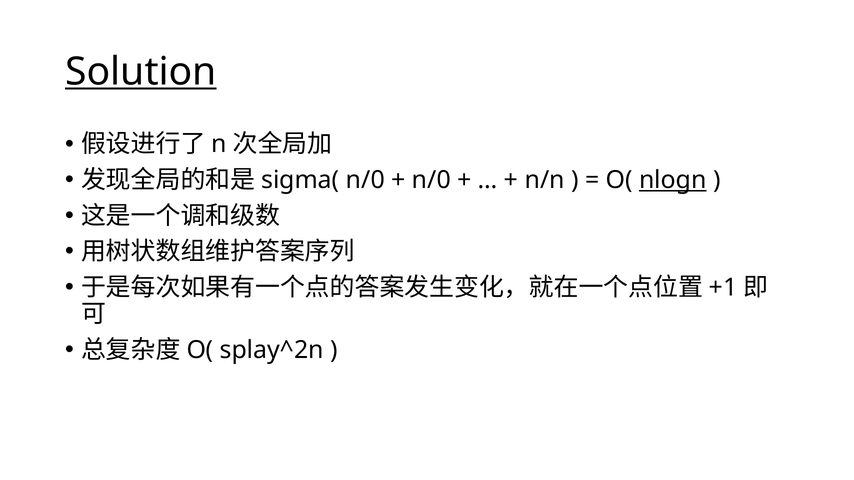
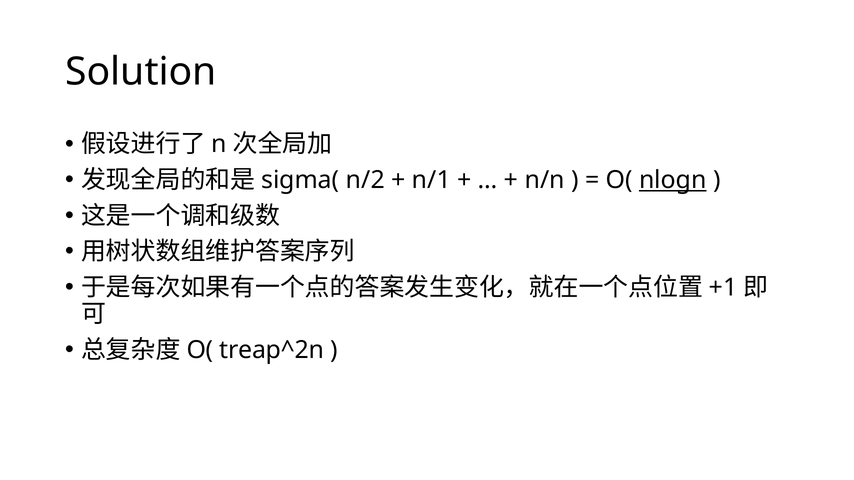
Solution underline: present -> none (141, 72)
n/0: n/0 -> n/2 (365, 180)
n/0: n/0 -> n/1 (431, 180)
splay^2n: splay^2n -> treap^2n (272, 350)
